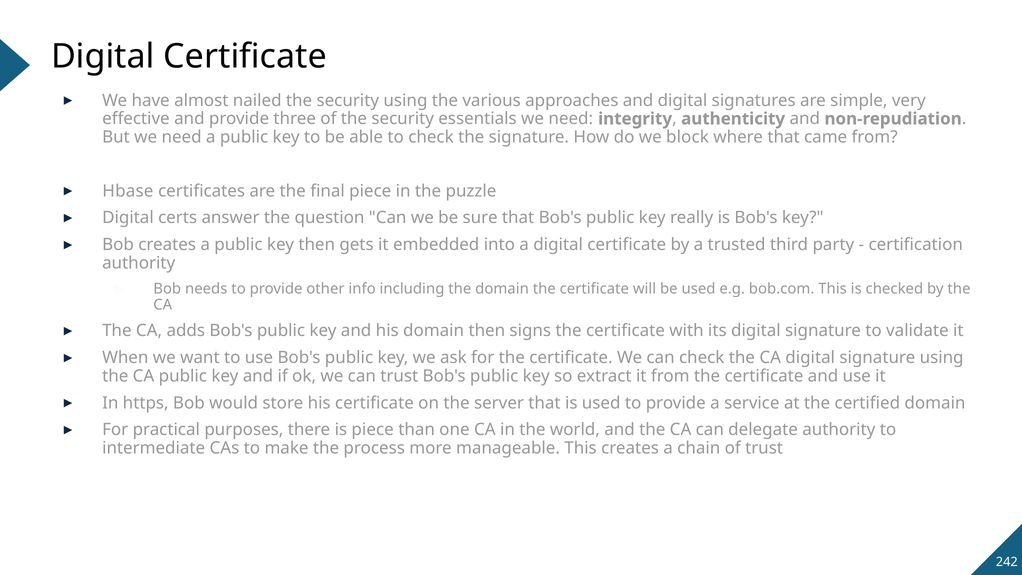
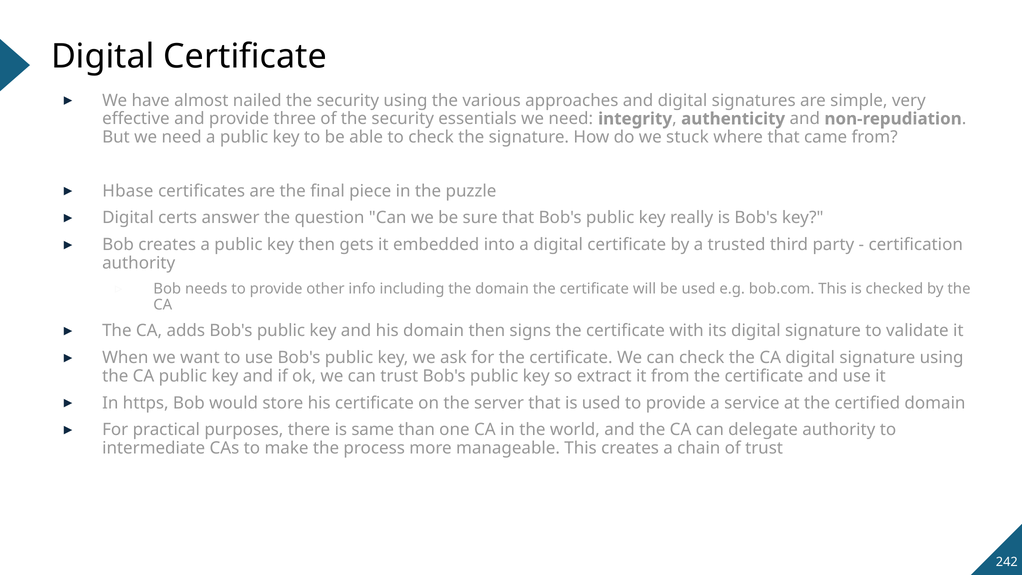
block: block -> stuck (687, 137)
is piece: piece -> same (373, 430)
